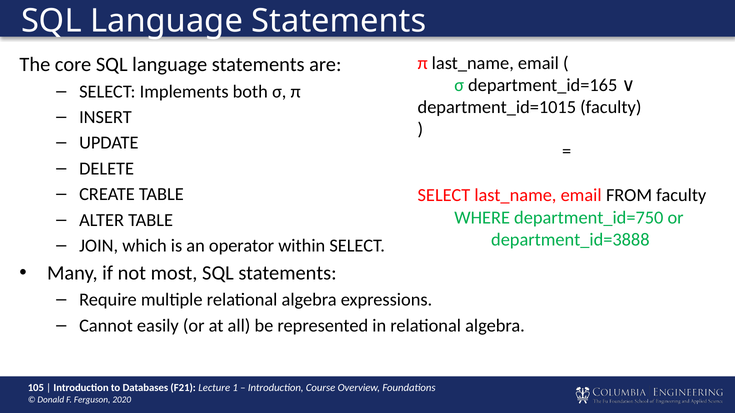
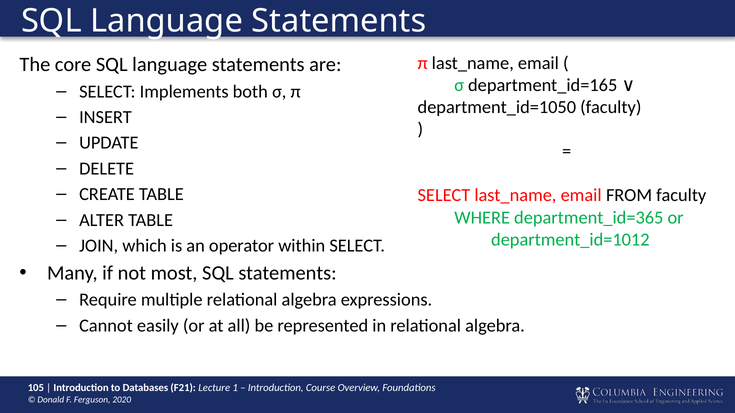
department_id=1015: department_id=1015 -> department_id=1050 (497, 107)
department_id=750: department_id=750 -> department_id=365 (589, 218)
department_id=3888: department_id=3888 -> department_id=1012 (570, 240)
